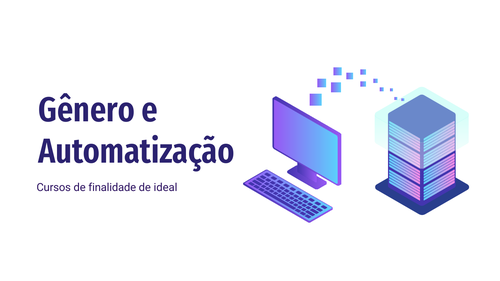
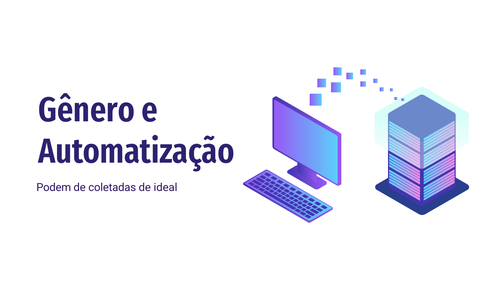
Cursos: Cursos -> Podem (54, 188)
finalidade: finalidade -> coletadas (112, 188)
